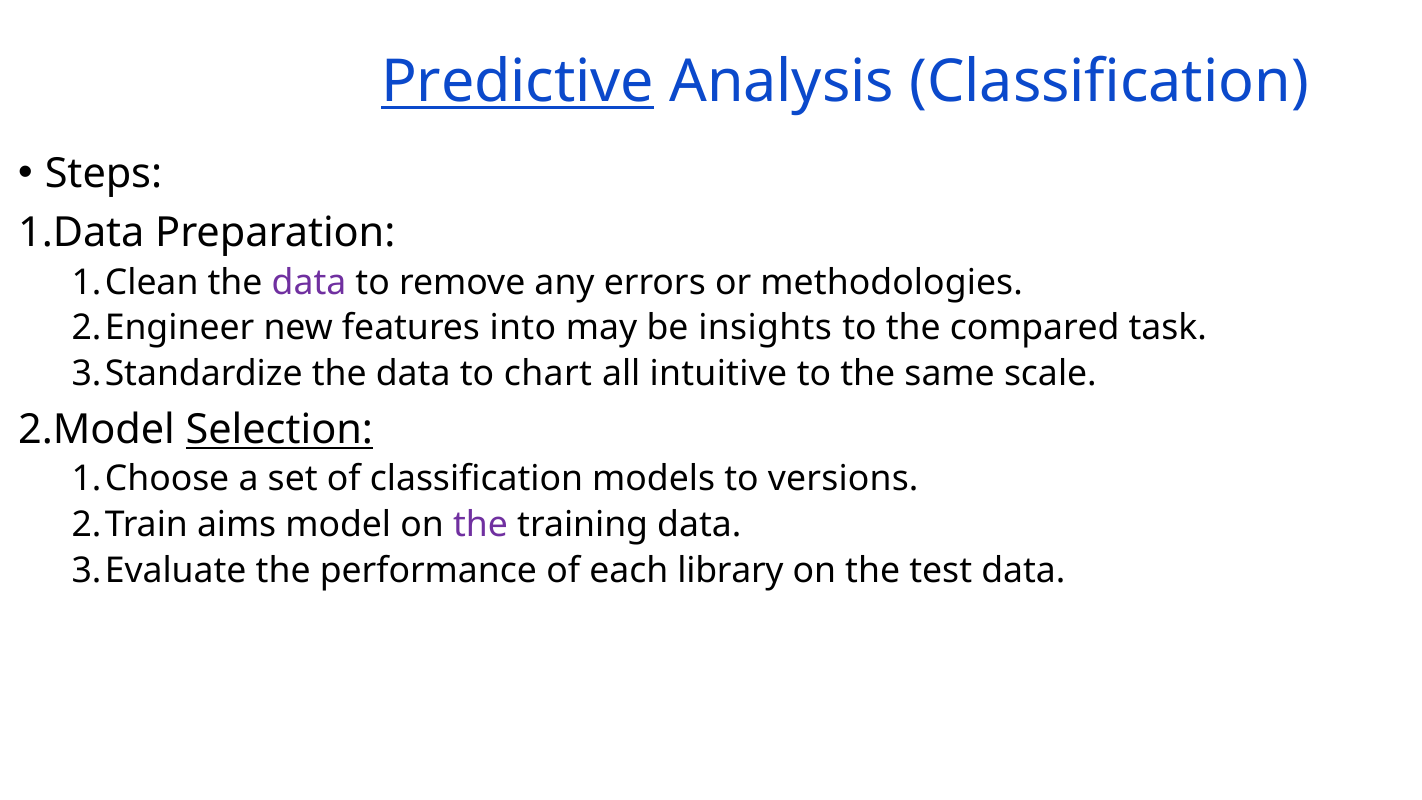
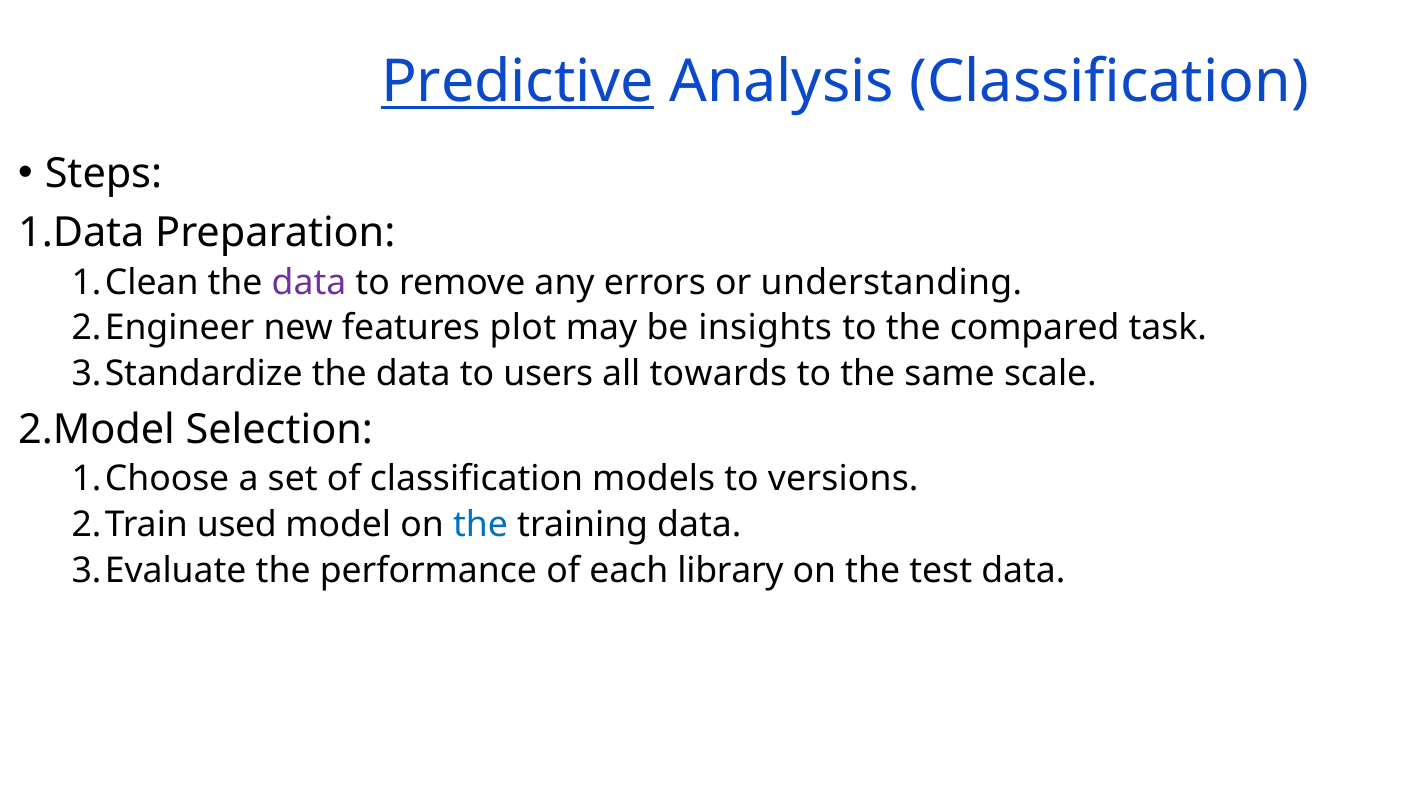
methodologies: methodologies -> understanding (891, 282)
into: into -> plot (523, 328)
chart: chart -> users (548, 374)
intuitive: intuitive -> towards (718, 374)
Selection underline: present -> none (279, 430)
aims: aims -> used (237, 525)
the colour: purple -> blue (481, 525)
